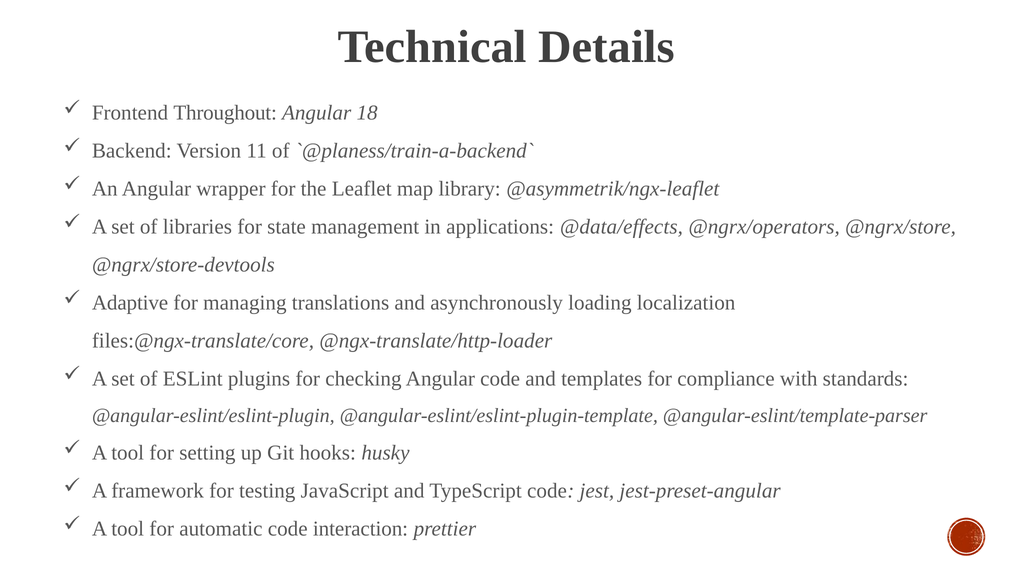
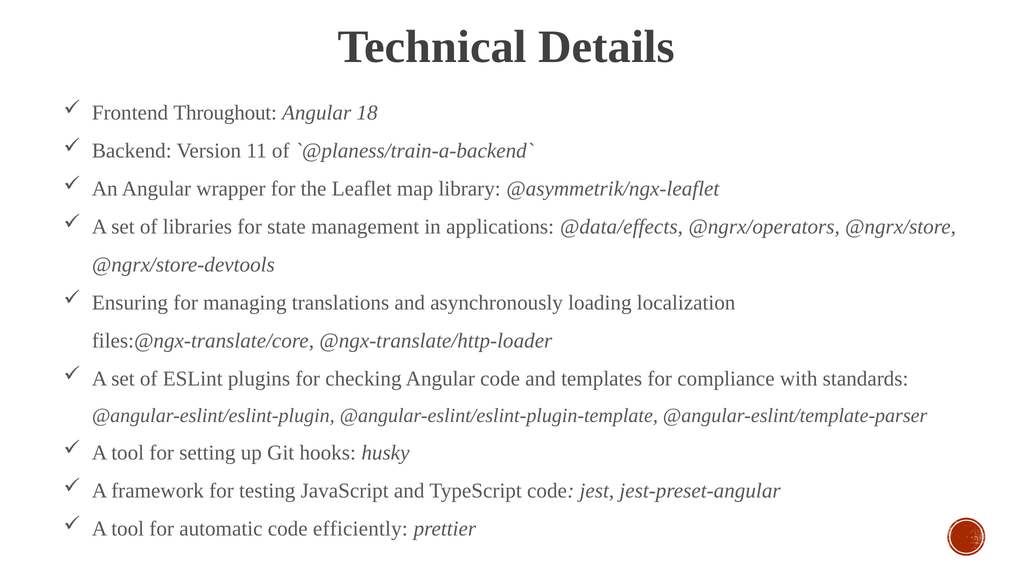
Adaptive: Adaptive -> Ensuring (130, 303)
interaction: interaction -> efficiently (360, 529)
